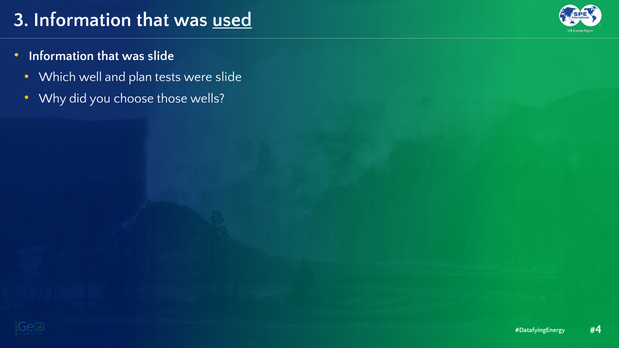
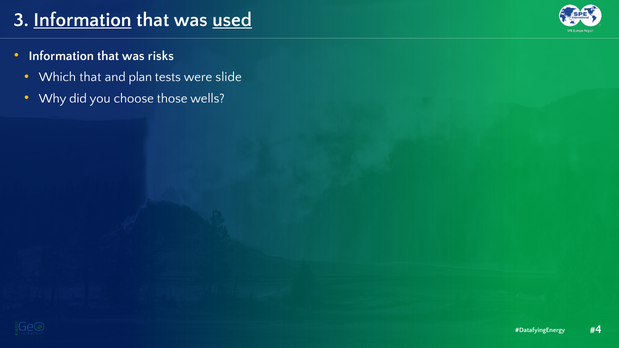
Information underline: none -> present (82, 20)
was slide: slide -> risks (161, 56)
Which well: well -> that (90, 77)
